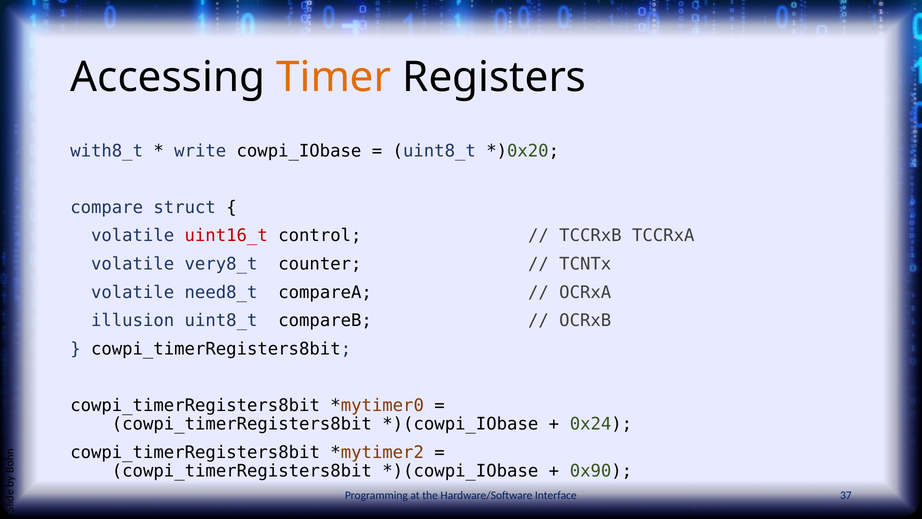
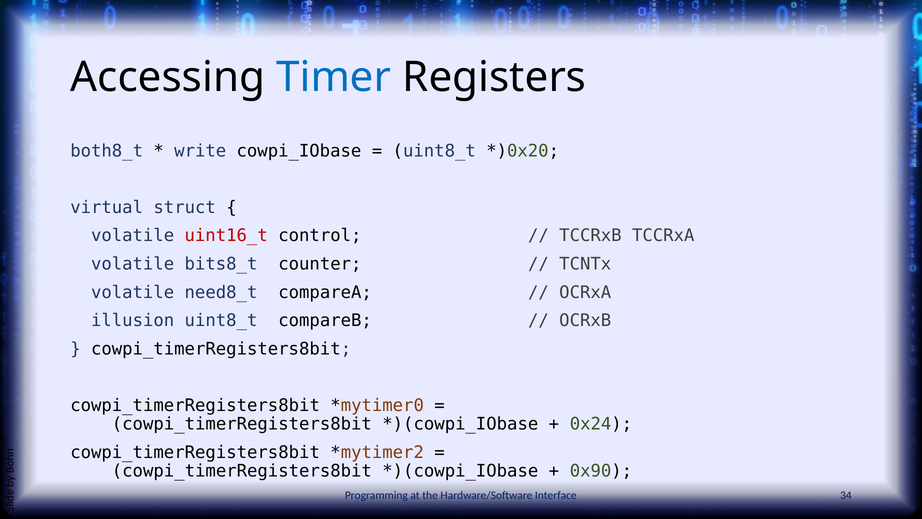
Timer colour: orange -> blue (334, 77)
with8_t: with8_t -> both8_t (107, 151)
compare: compare -> virtual (107, 207)
very8_t: very8_t -> bits8_t (221, 264)
37: 37 -> 34 (846, 495)
